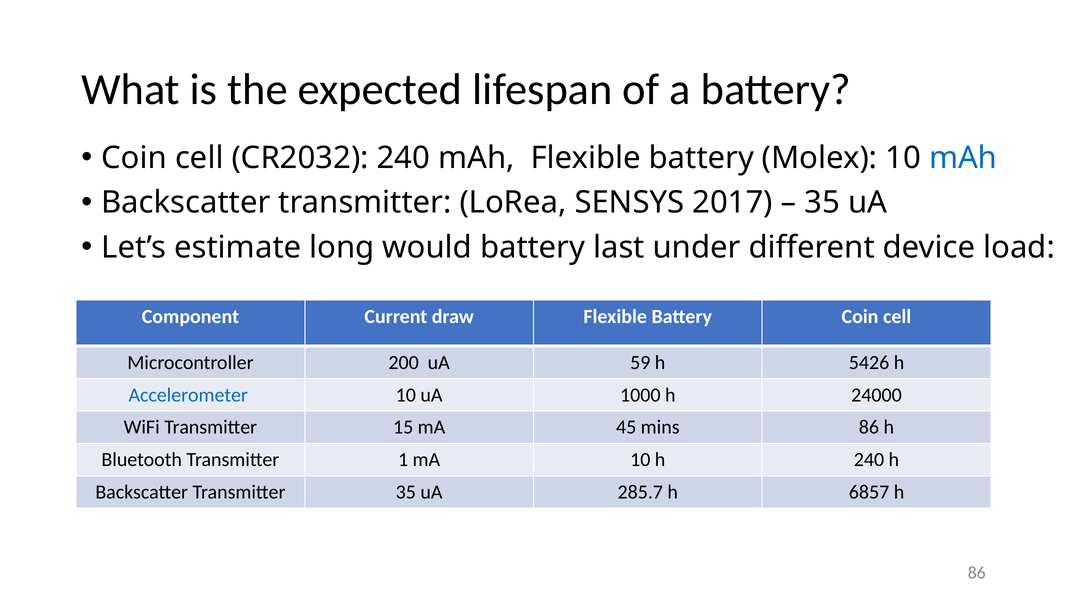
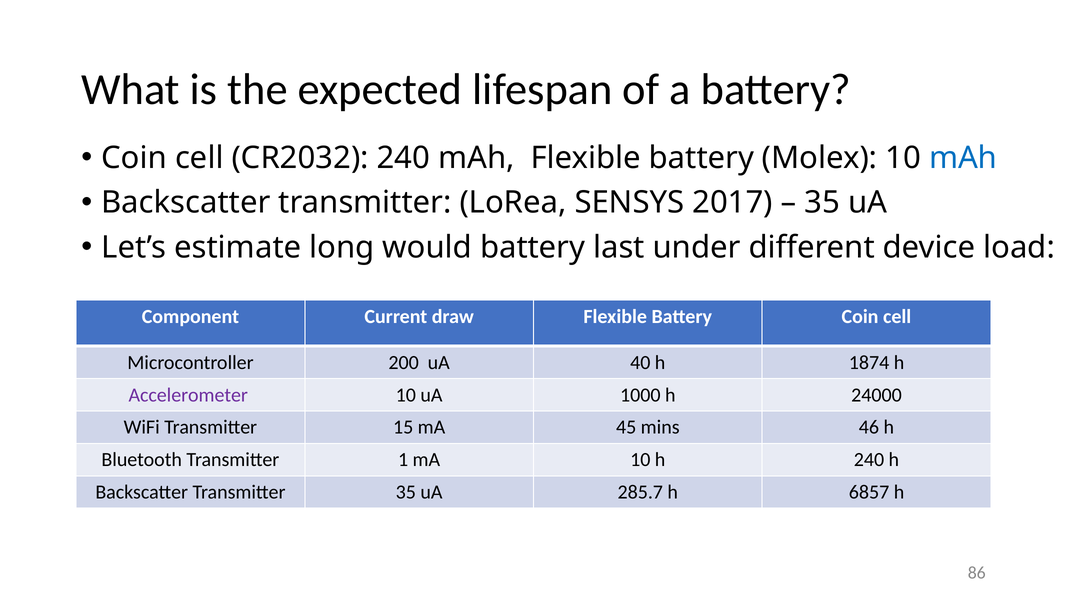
59: 59 -> 40 (640, 363)
5426: 5426 -> 1874 (869, 363)
Accelerometer colour: blue -> purple (188, 395)
mins 86: 86 -> 46 (869, 427)
